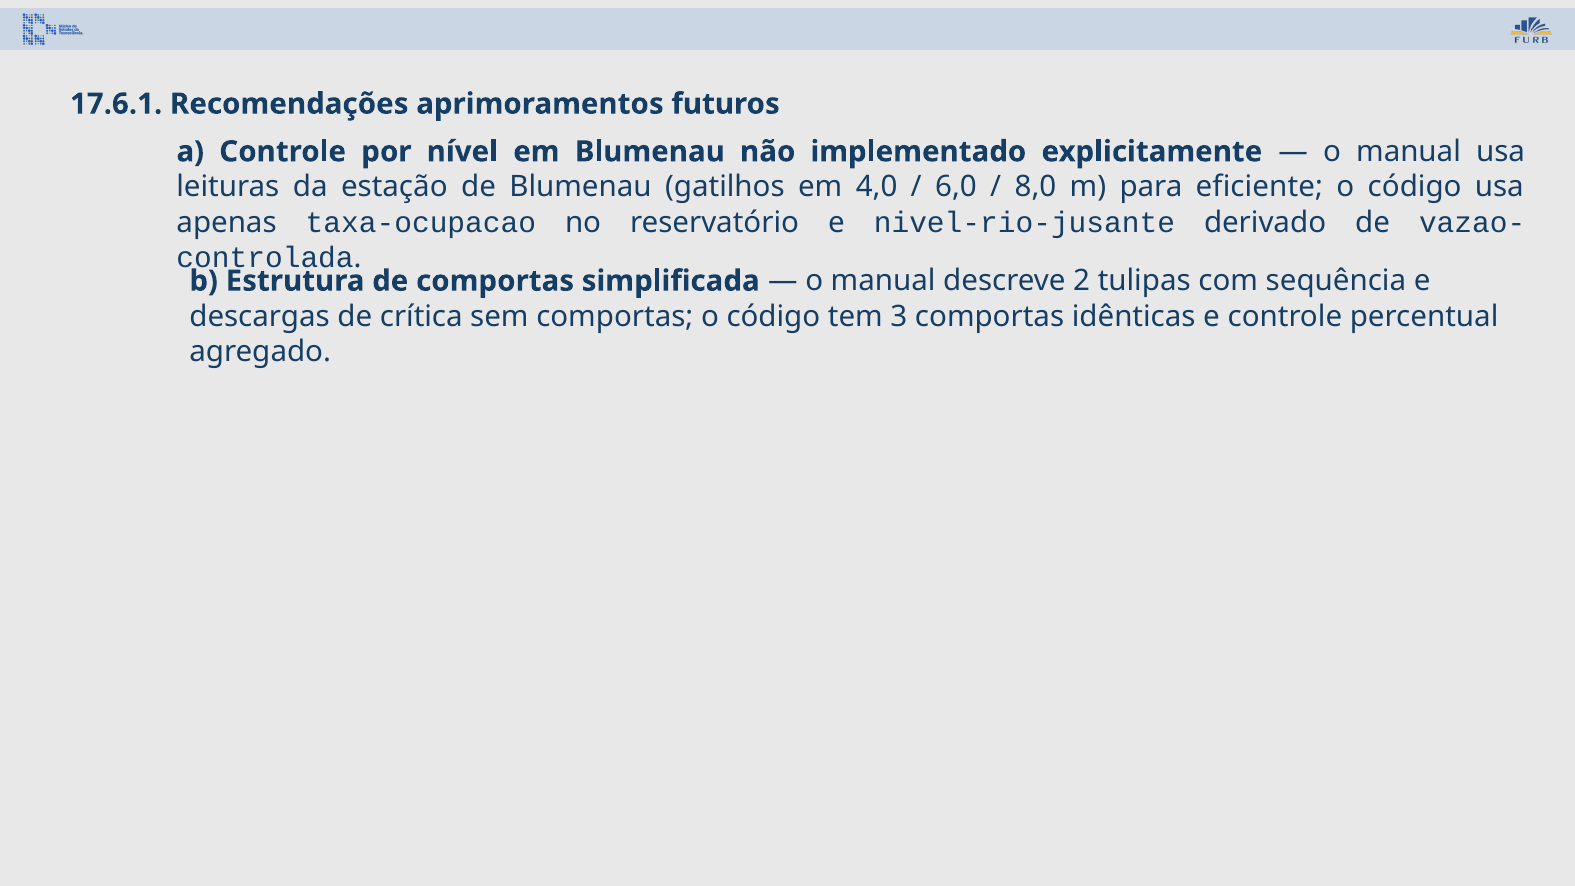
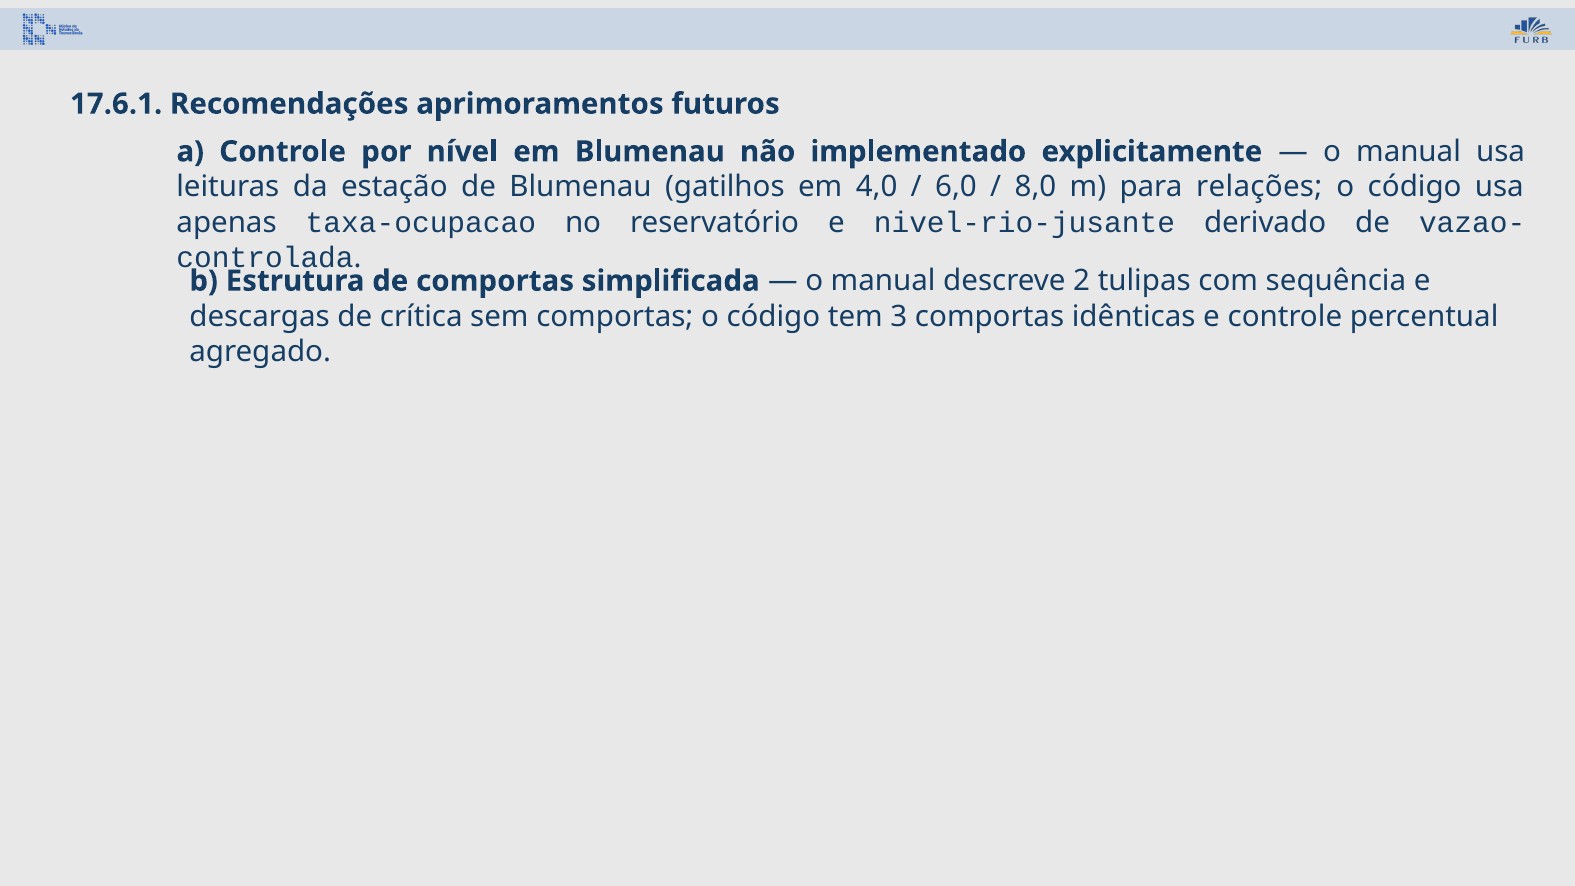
eficiente: eficiente -> relações (1259, 187)
